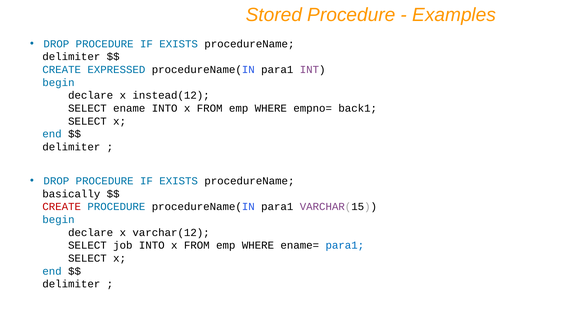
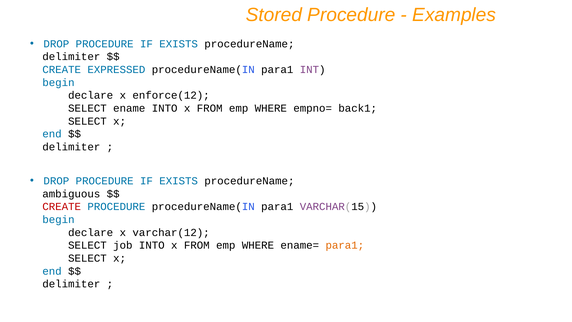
instead(12: instead(12 -> enforce(12 (171, 95)
basically: basically -> ambiguous (71, 194)
para1 colour: blue -> orange (345, 245)
